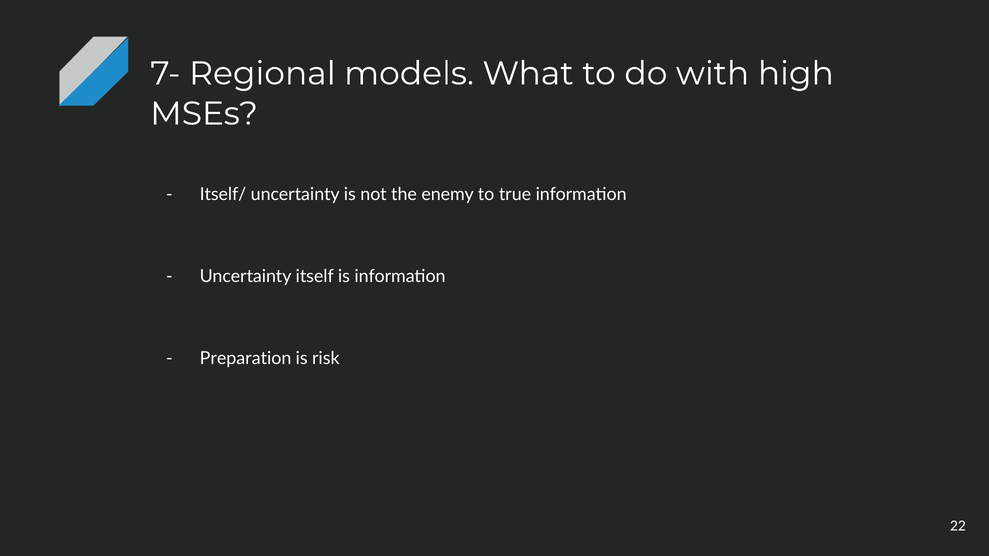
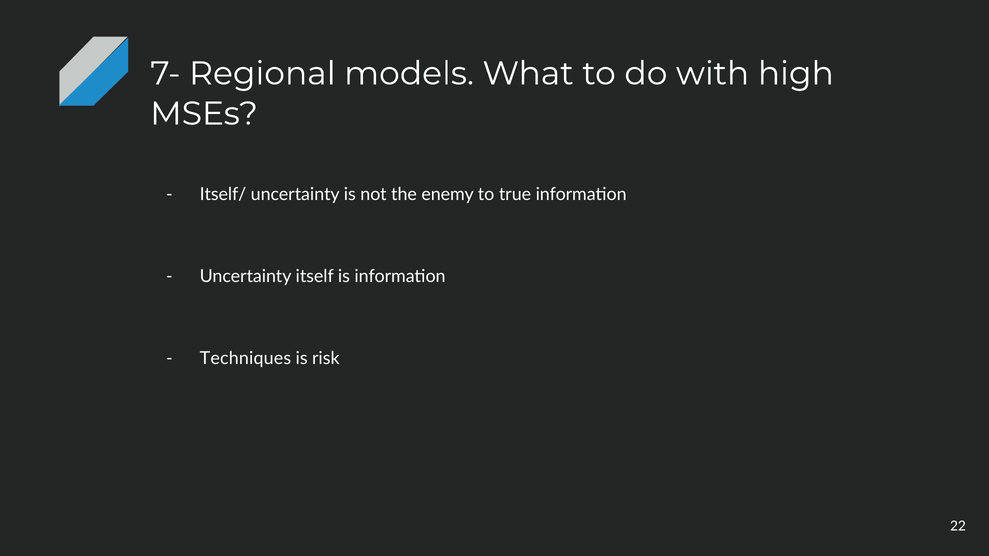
Preparation: Preparation -> Techniques (245, 359)
